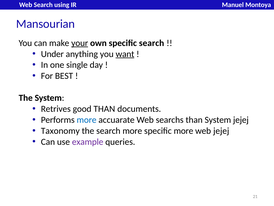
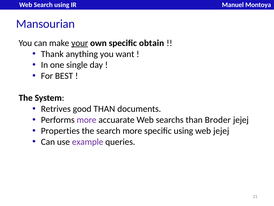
specific search: search -> obtain (152, 43)
Under: Under -> Thank (52, 54)
want underline: present -> none (125, 54)
more colour: blue -> purple (87, 120)
than System: System -> Broder (218, 120)
Taxonomy: Taxonomy -> Properties (60, 131)
specific more: more -> using (183, 131)
